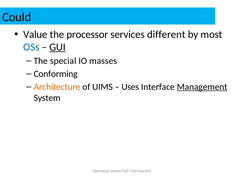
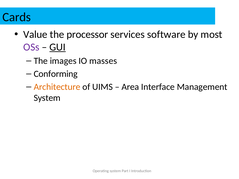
Could: Could -> Cards (17, 17)
different: different -> software (166, 34)
OSs colour: blue -> purple (31, 47)
special: special -> images (63, 61)
Uses: Uses -> Area (130, 87)
Management underline: present -> none (202, 87)
